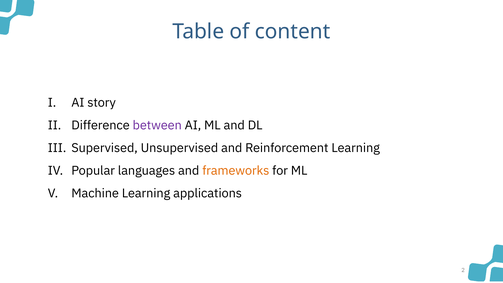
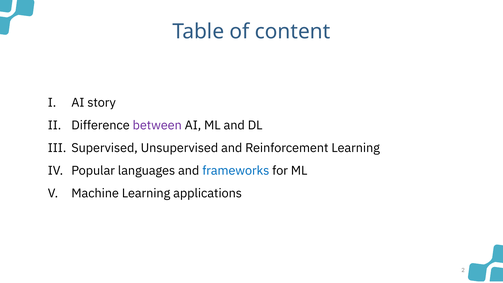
frameworks colour: orange -> blue (236, 171)
